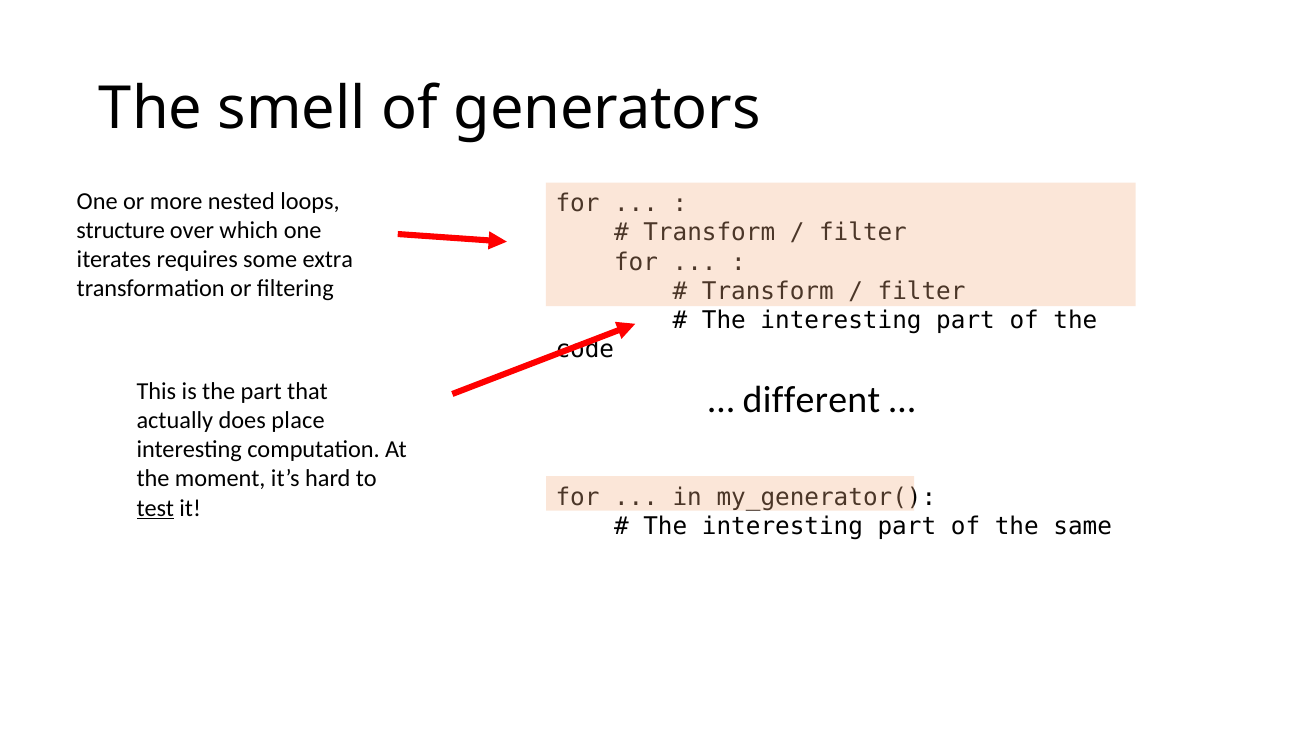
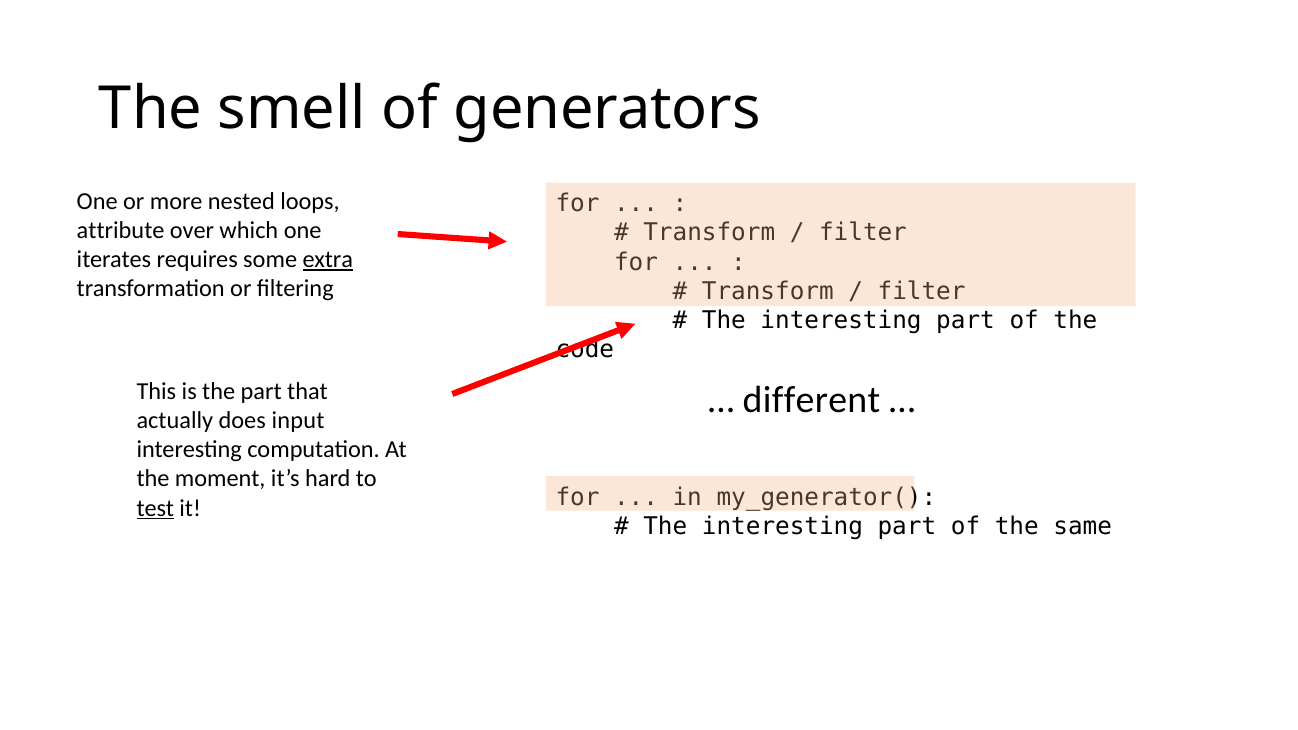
structure: structure -> attribute (121, 230)
extra underline: none -> present (328, 259)
place: place -> input (298, 421)
